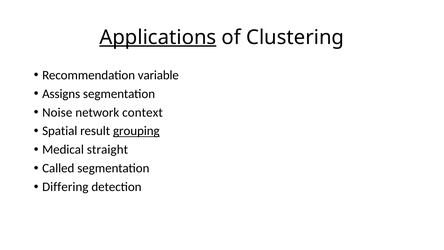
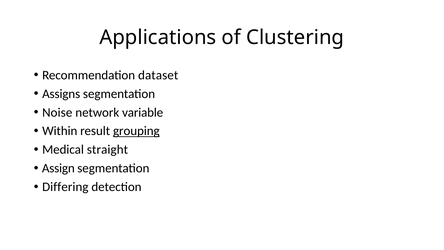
Applications underline: present -> none (158, 37)
variable: variable -> dataset (158, 75)
context: context -> variable (143, 112)
Spatial: Spatial -> Within (60, 131)
Called: Called -> Assign (58, 168)
